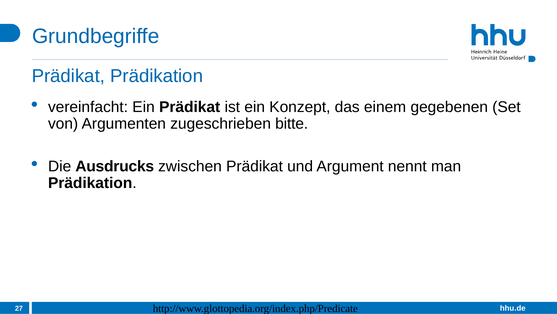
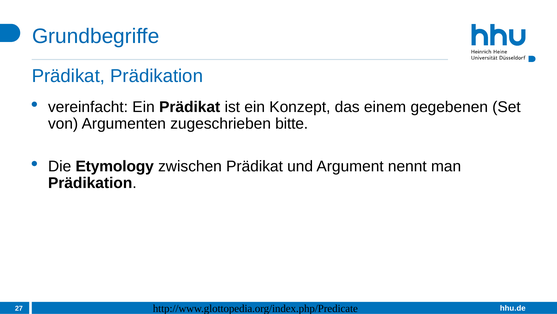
Ausdrucks: Ausdrucks -> Etymology (115, 166)
